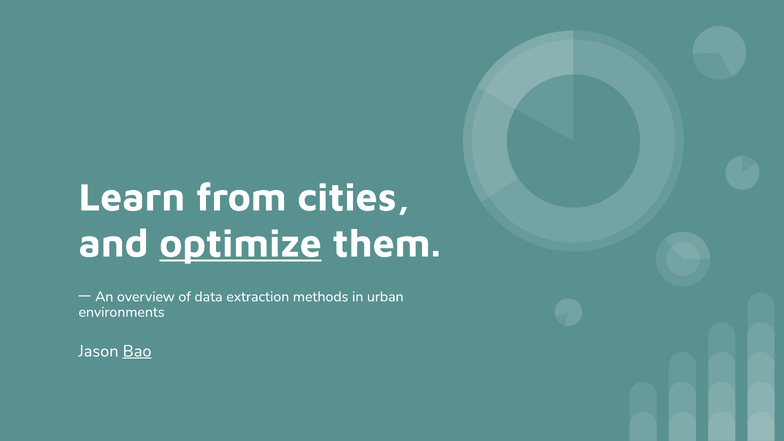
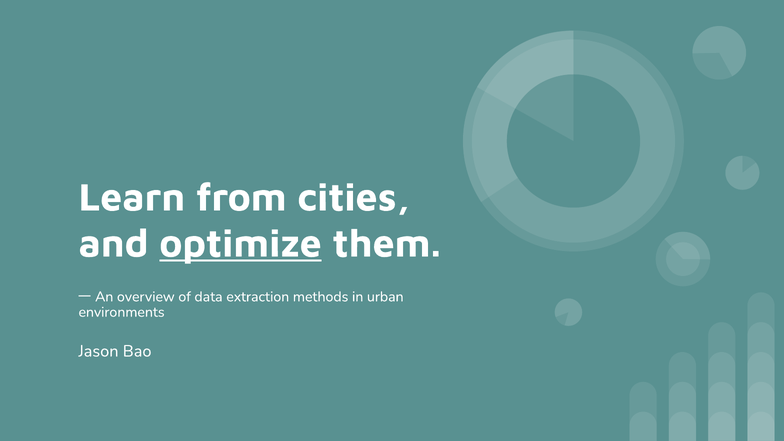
Bao underline: present -> none (137, 351)
